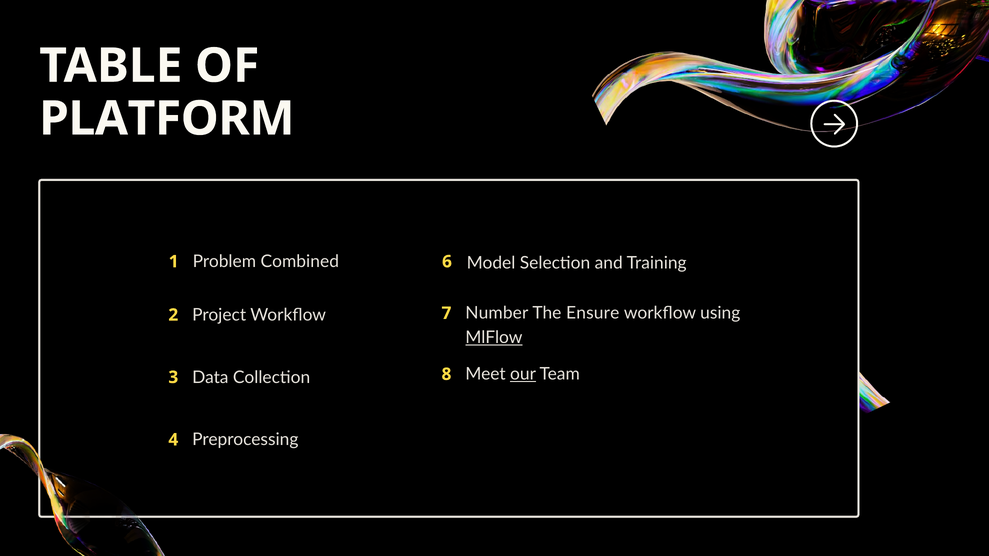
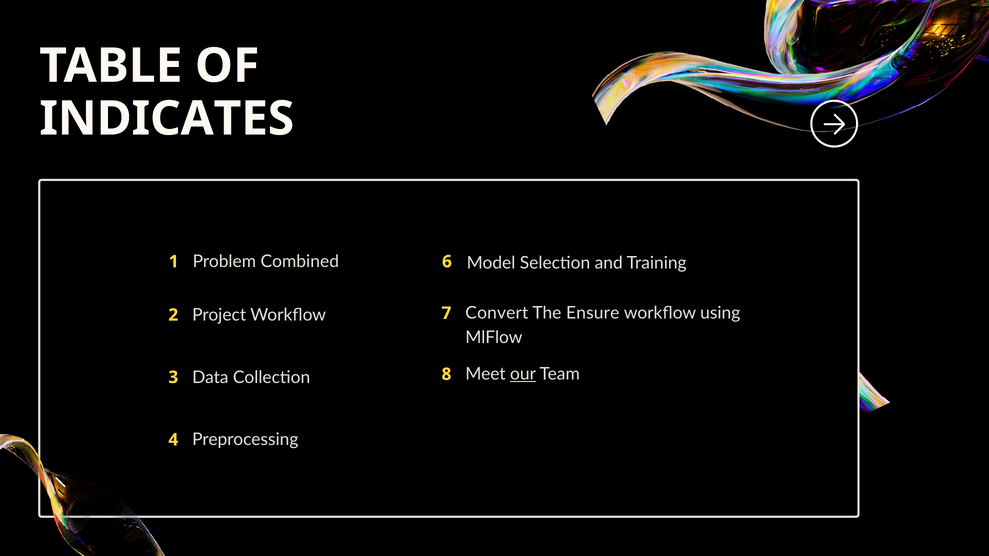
PLATFORM: PLATFORM -> INDICATES (167, 119)
Number: Number -> Convert (497, 313)
MlFlow underline: present -> none (494, 338)
